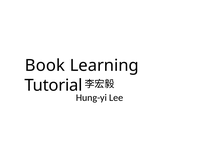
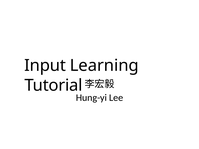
Book: Book -> Input (45, 66)
